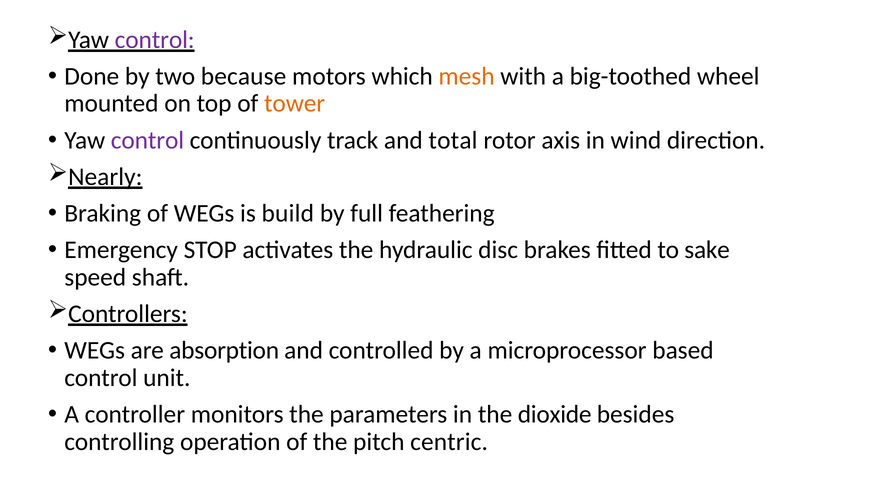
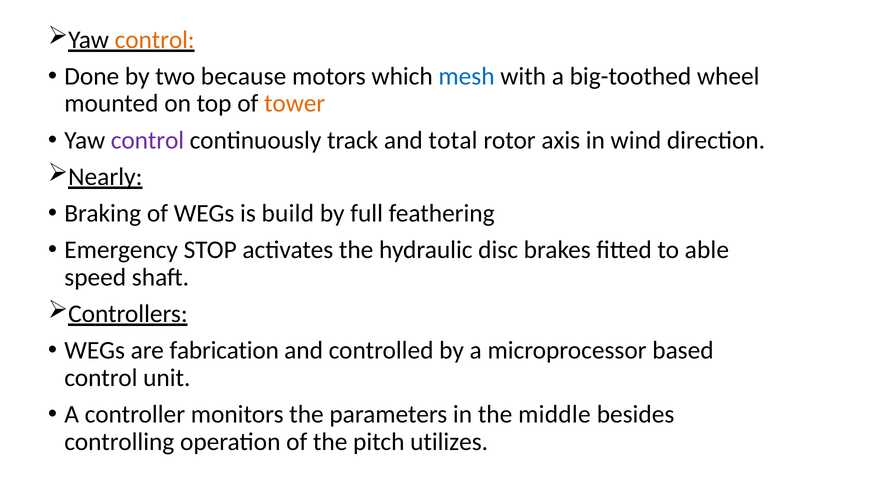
control colour: purple -> orange (155, 40)
mesh colour: orange -> blue (467, 76)
sake: sake -> able (707, 250)
absorption: absorption -> fabrication (224, 350)
dioxide: dioxide -> middle (554, 414)
centric: centric -> utilizes (449, 442)
